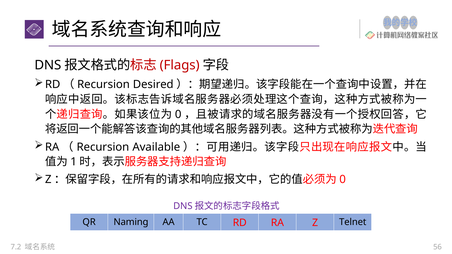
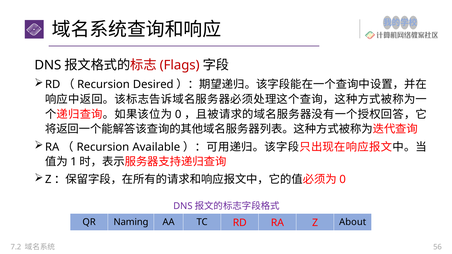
Telnet: Telnet -> About (353, 222)
